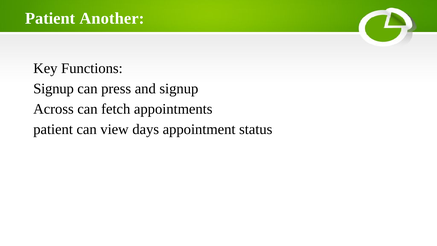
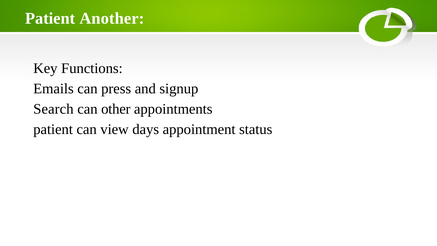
Signup: Signup -> Emails (53, 89)
Across: Across -> Search (53, 109)
fetch: fetch -> other (116, 109)
